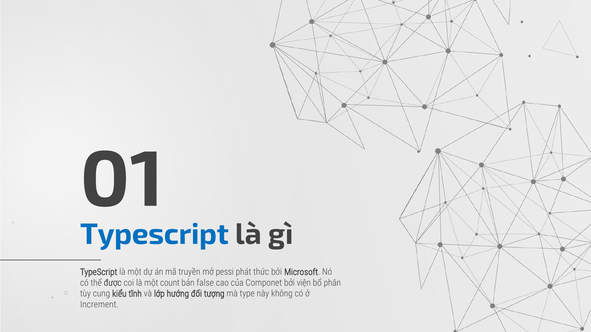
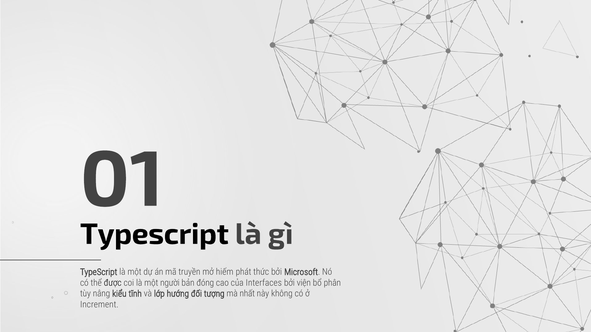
Typescript colour: blue -> black (154, 234)
pessi: pessi -> hiếm (225, 272)
count: count -> người (170, 283)
false: false -> đóng (205, 283)
Componet: Componet -> Interfaces (264, 283)
cung: cung -> nâng (101, 294)
type: type -> nhất (247, 294)
